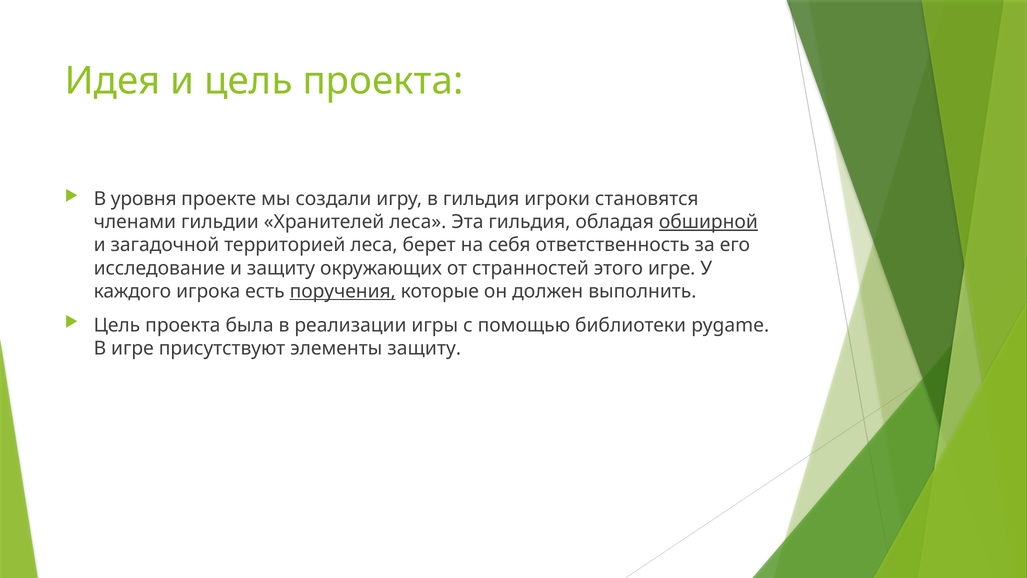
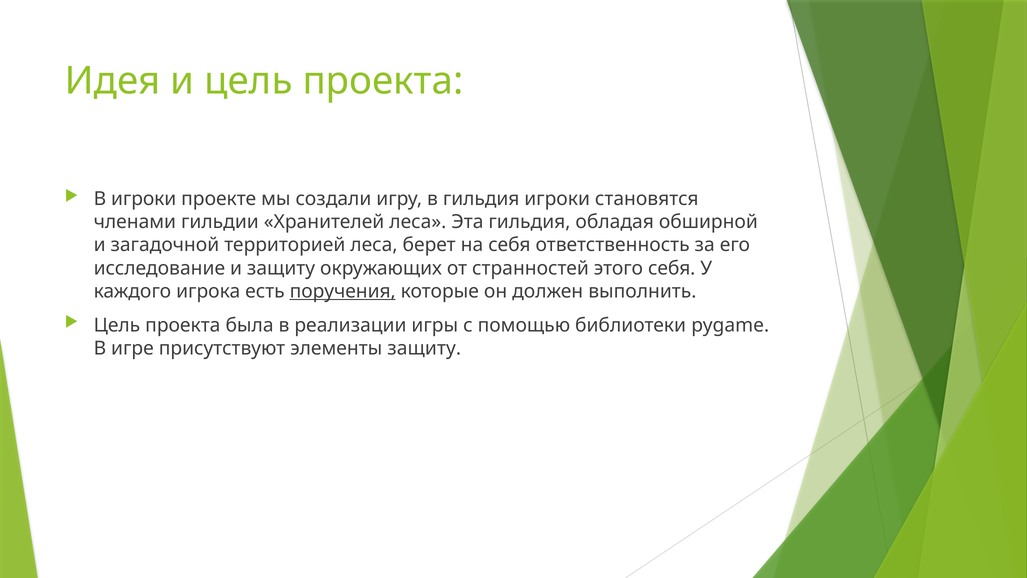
В уровня: уровня -> игроки (144, 199)
обширной underline: present -> none (708, 222)
этого игре: игре -> себя (672, 268)
